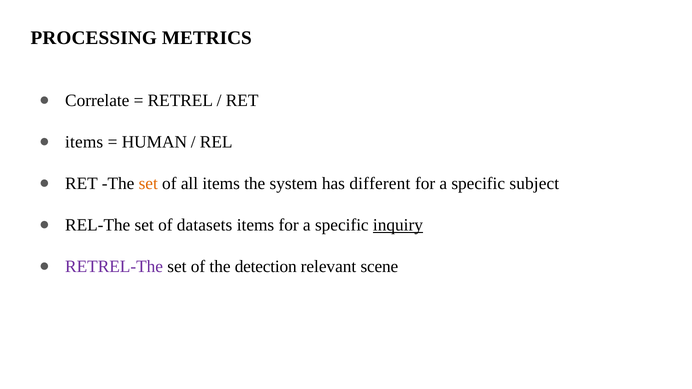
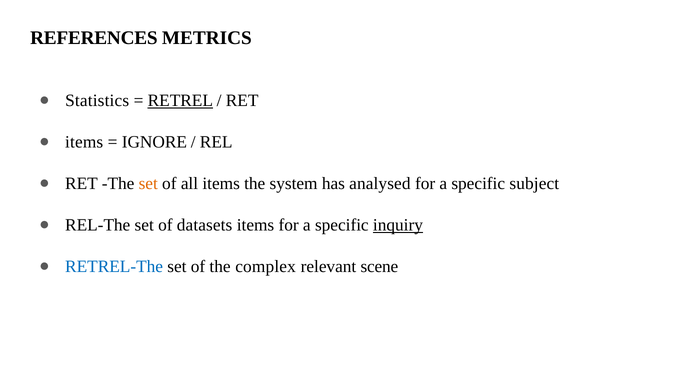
PROCESSING: PROCESSING -> REFERENCES (94, 38)
Correlate: Correlate -> Statistics (97, 101)
RETREL underline: none -> present (180, 101)
HUMAN: HUMAN -> IGNORE (154, 142)
different: different -> analysed (380, 184)
RETREL-The colour: purple -> blue (114, 267)
detection: detection -> complex (266, 267)
